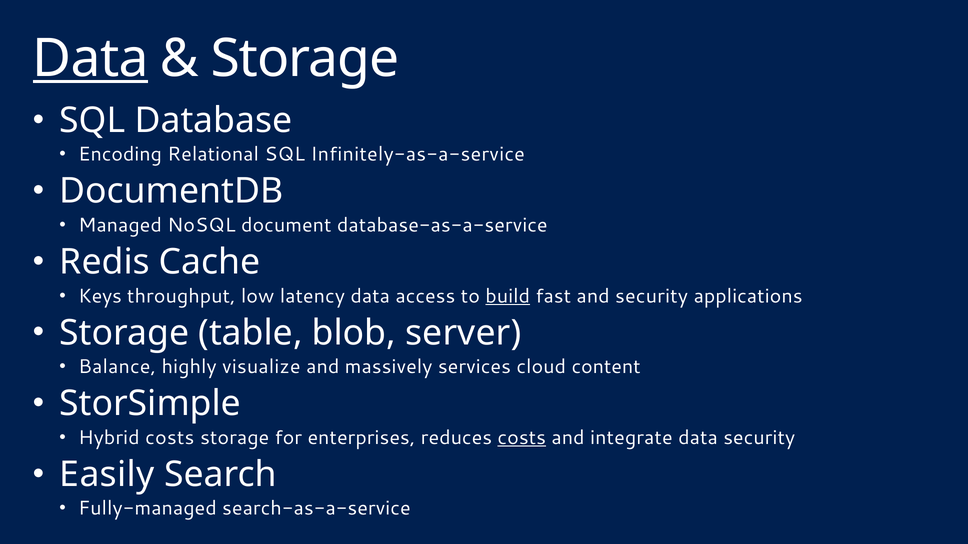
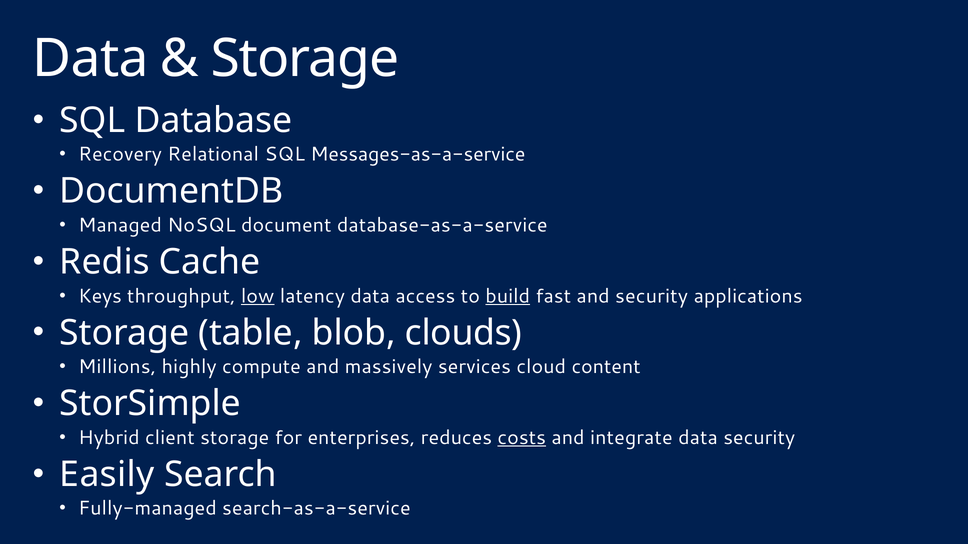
Data underline: present -> none (91, 59)
Encoding: Encoding -> Recovery (120, 154)
Infinitely-as-a-service: Infinitely-as-a-service -> Messages-as-a-service (418, 154)
low underline: none -> present (258, 296)
server: server -> clouds (464, 333)
Balance: Balance -> Millions (117, 367)
visualize: visualize -> compute (261, 367)
Hybrid costs: costs -> client (170, 438)
